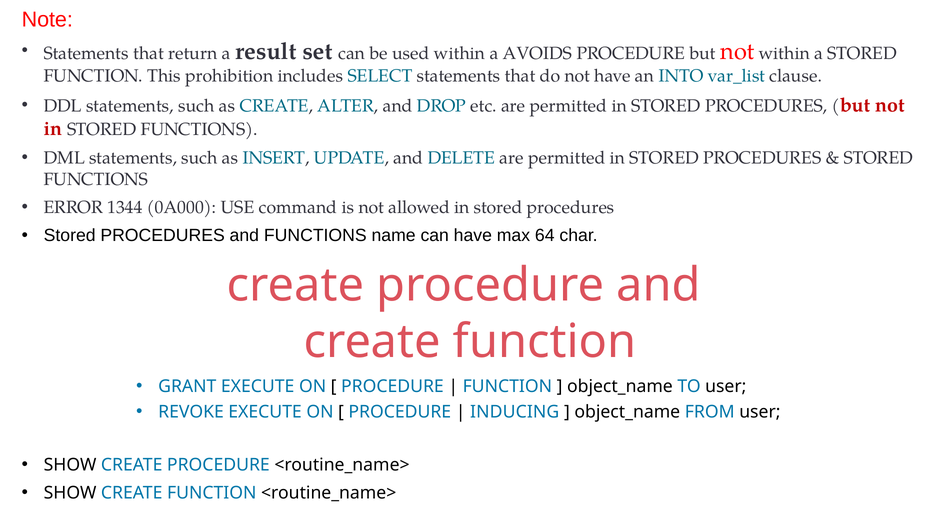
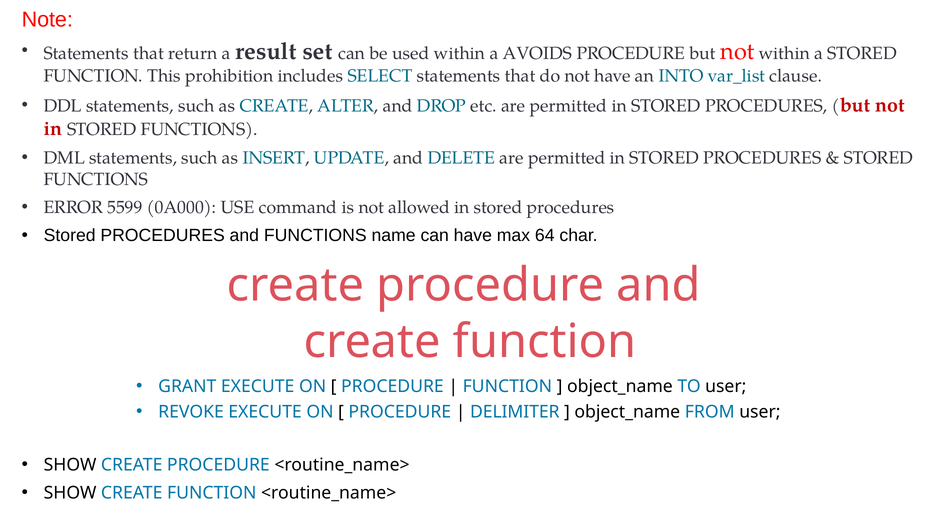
1344: 1344 -> 5599 (125, 207)
INDUCING: INDUCING -> DELIMITER (515, 412)
